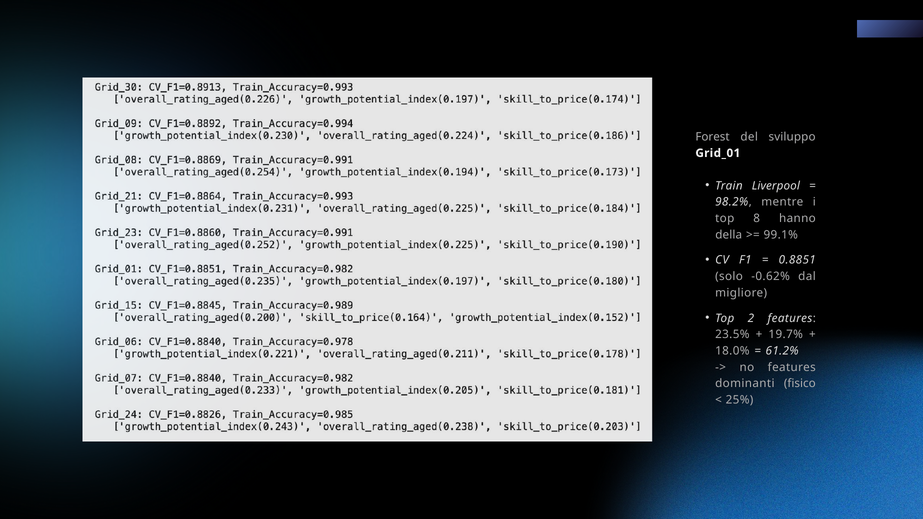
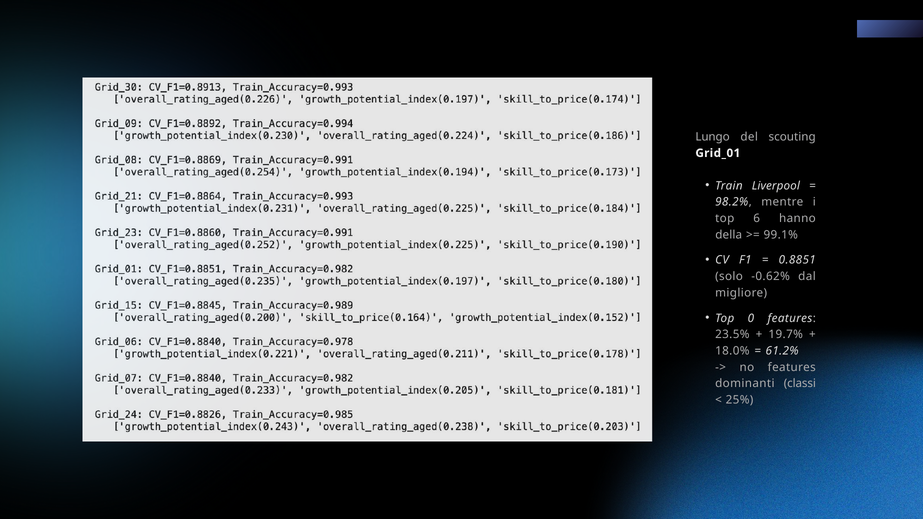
Forest: Forest -> Lungo (713, 137)
sviluppo: sviluppo -> scouting (792, 137)
8: 8 -> 6 (757, 218)
2: 2 -> 0 (751, 318)
fisico: fisico -> classi (800, 384)
